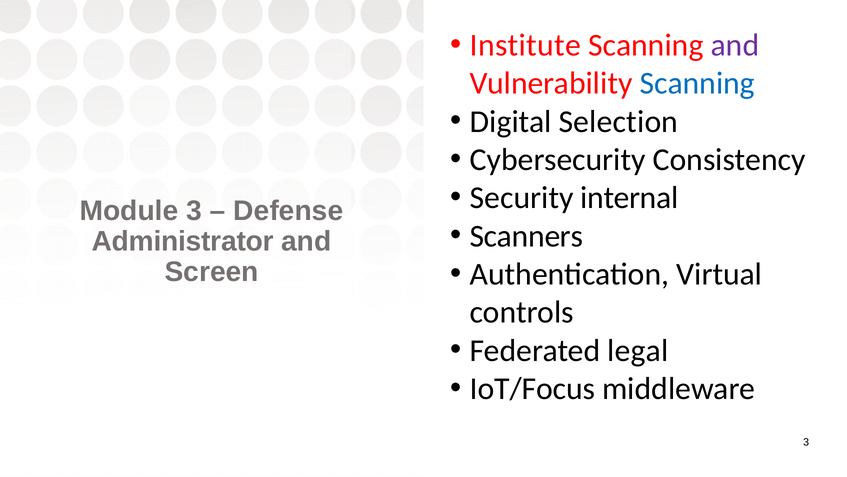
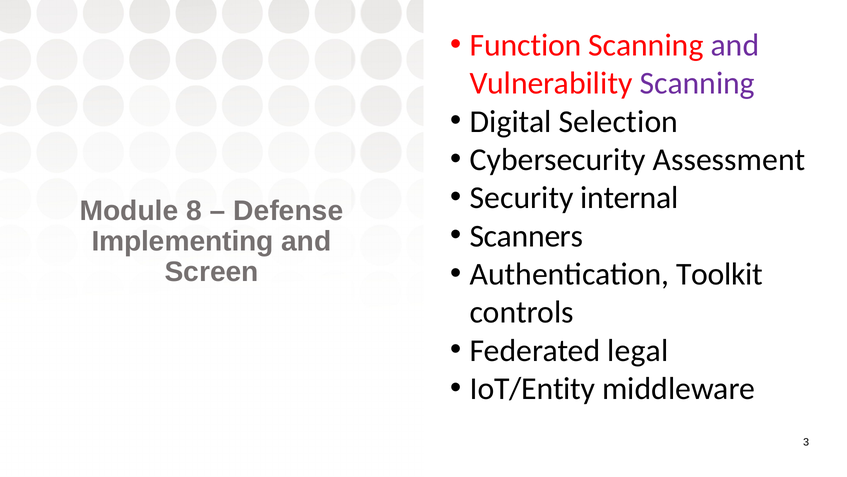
Institute: Institute -> Function (526, 45)
Scanning colour: blue -> purple (697, 83)
Consistency: Consistency -> Assessment (729, 160)
Module 3: 3 -> 8 (194, 211)
Administrator: Administrator -> Implementing (183, 241)
Virtual: Virtual -> Toolkit (719, 274)
IoT/Focus: IoT/Focus -> IoT/Entity (533, 388)
